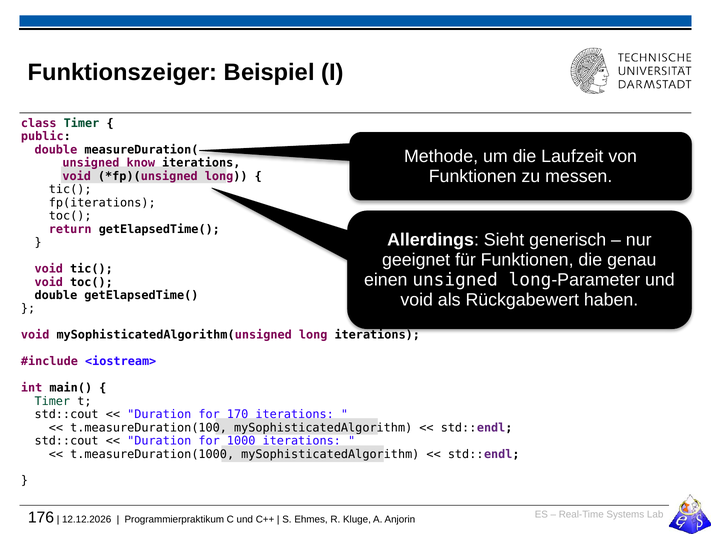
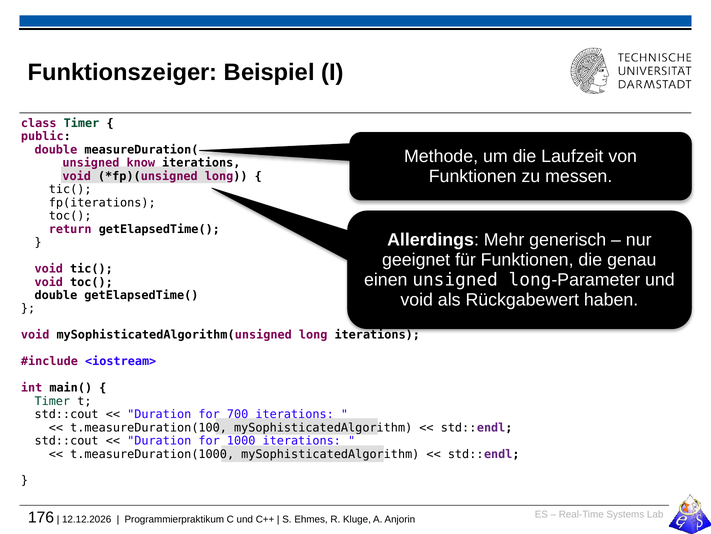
Sieht: Sieht -> Mehr (504, 240)
170: 170 -> 700 (238, 414)
